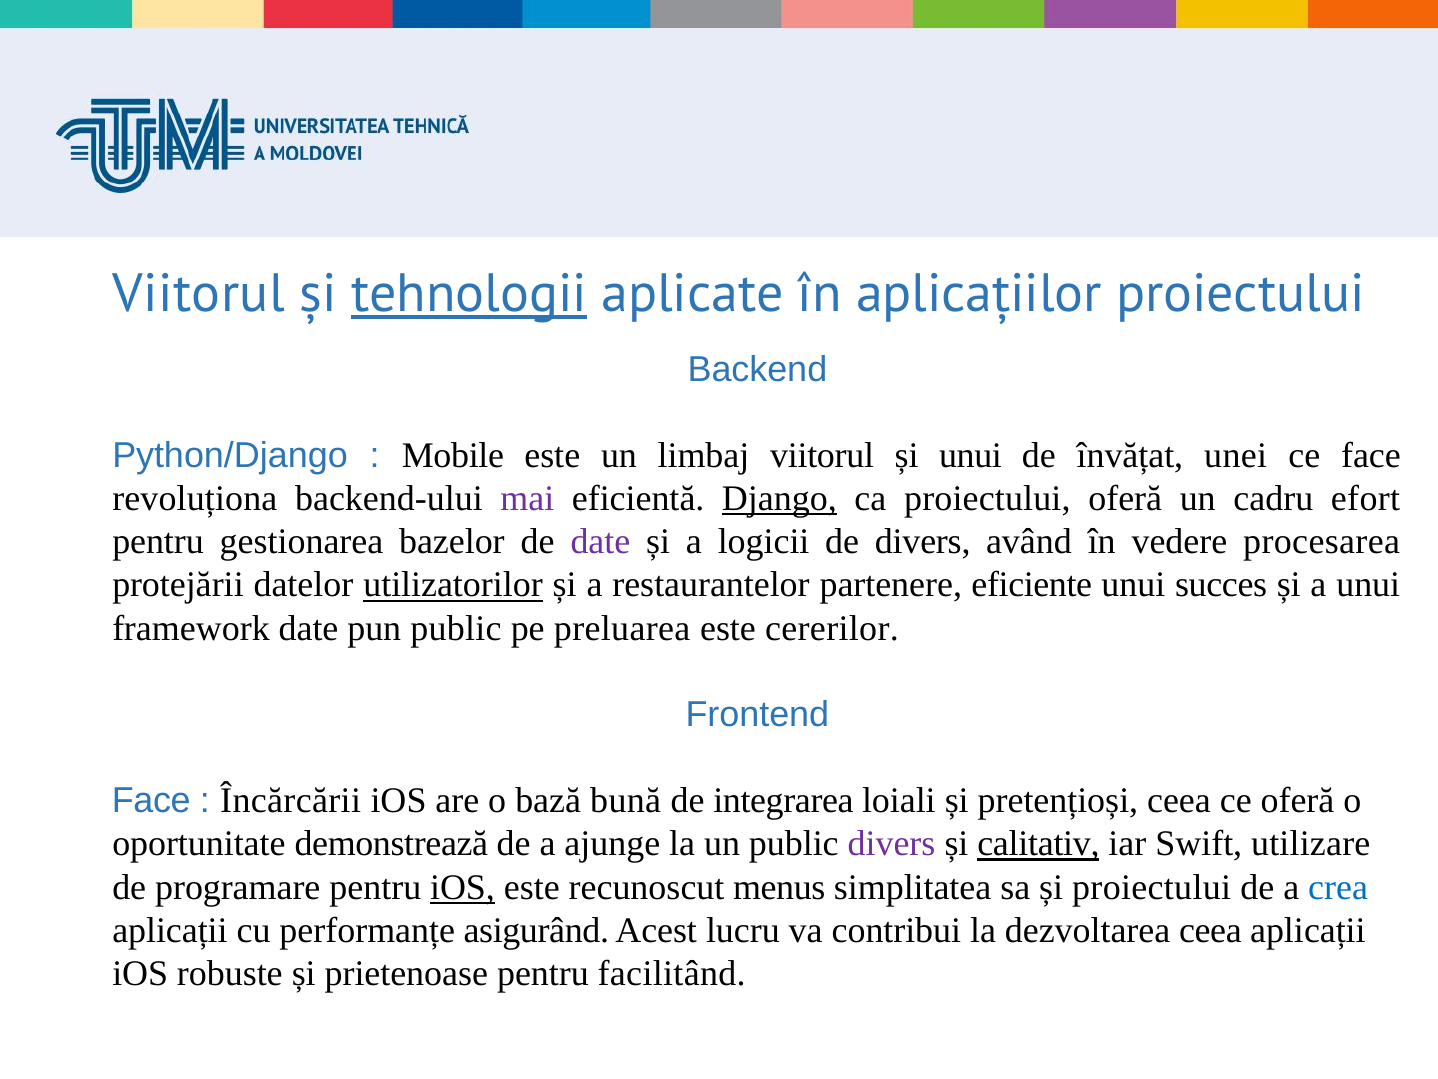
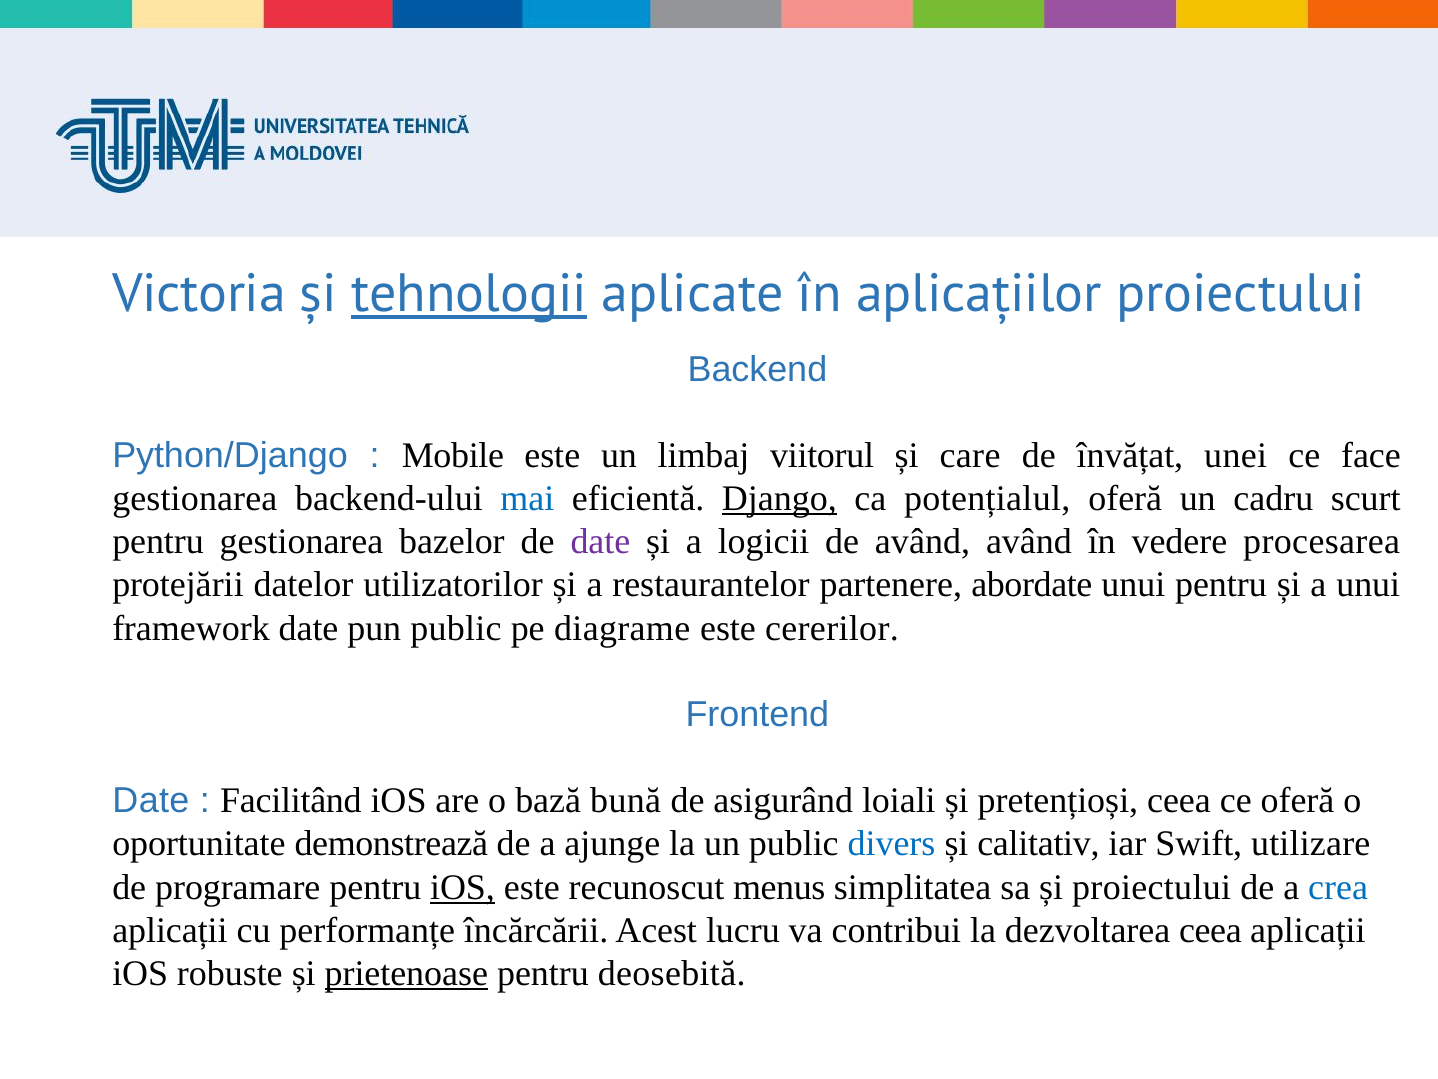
Viitorul: Viitorul -> Victoria (199, 294)
și unui: unui -> care (970, 455)
revoluționa: revoluționa -> gestionarea (195, 499)
mai colour: purple -> blue (527, 499)
ca proiectului: proiectului -> potențialul (987, 499)
efort: efort -> scurt (1366, 499)
de divers: divers -> având (923, 542)
utilizatorilor underline: present -> none (453, 585)
eficiente: eficiente -> abordate (1032, 585)
unui succes: succes -> pentru (1221, 585)
preluarea: preluarea -> diagrame (622, 628)
Face: Face -> Date (151, 801)
Încărcării: Încărcării -> Facilitând (291, 801)
integrarea: integrarea -> asigurând (783, 801)
divers colour: purple -> blue (892, 844)
calitativ underline: present -> none (1038, 844)
asigurând: asigurând -> încărcării (536, 930)
prietenoase underline: none -> present (406, 973)
facilitând: facilitând -> deosebită (672, 973)
